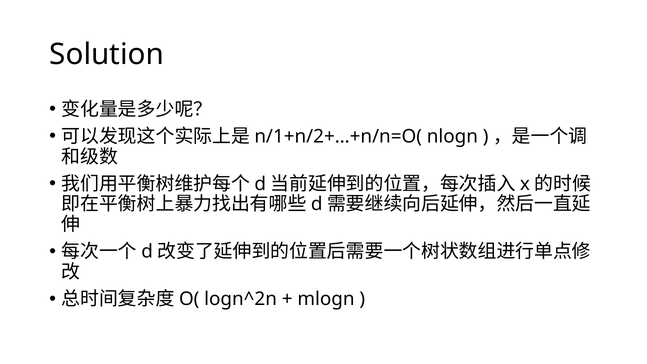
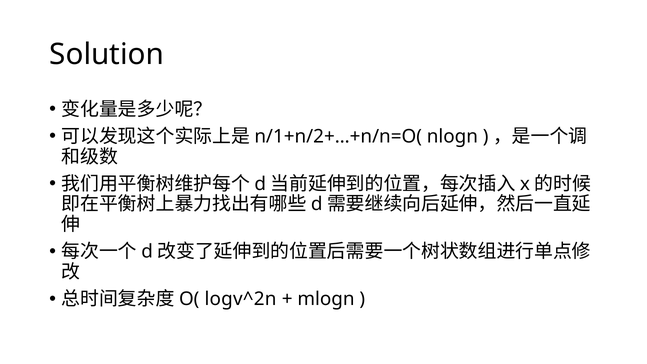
logn^2n: logn^2n -> logv^2n (240, 299)
